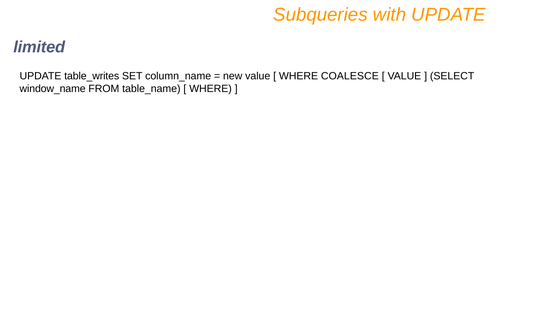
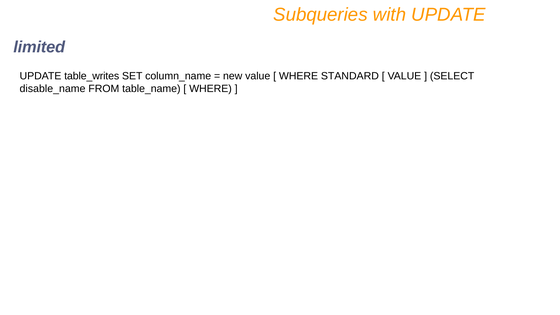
COALESCE: COALESCE -> STANDARD (350, 76)
window_name: window_name -> disable_name (53, 89)
